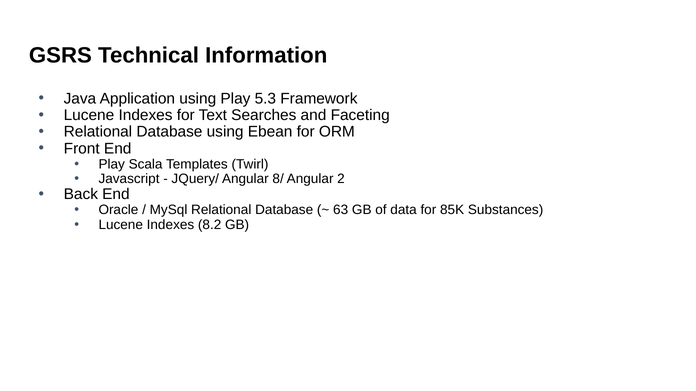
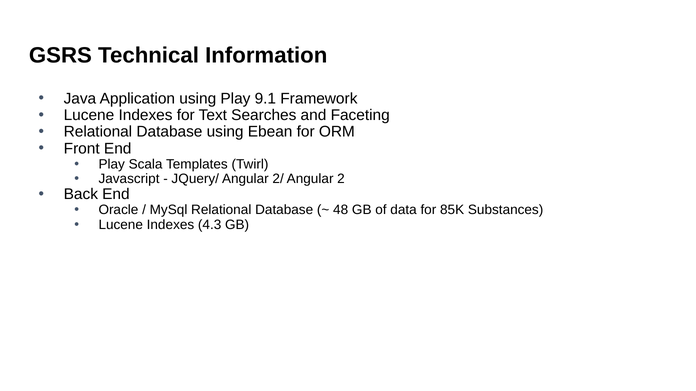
5.3: 5.3 -> 9.1 (265, 99)
8/: 8/ -> 2/ (278, 179)
63: 63 -> 48 (341, 210)
8.2: 8.2 -> 4.3 (210, 225)
